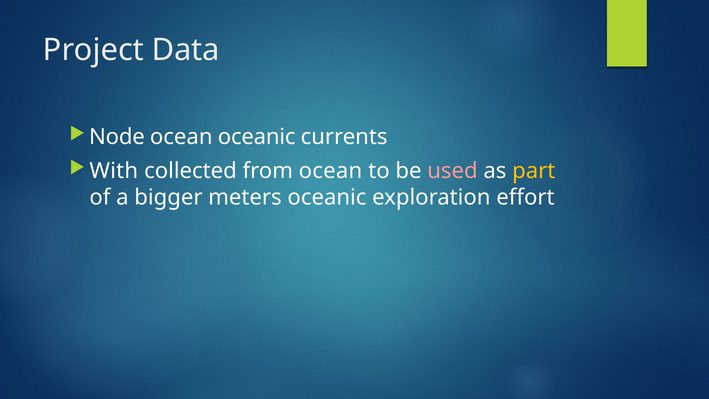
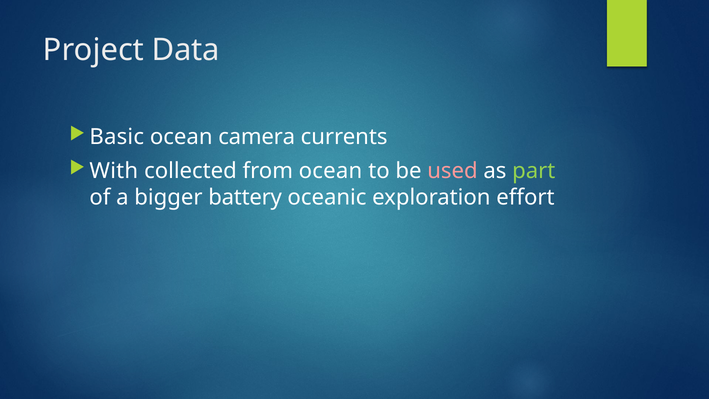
Node: Node -> Basic (117, 137)
ocean oceanic: oceanic -> camera (257, 137)
part colour: yellow -> light green (534, 171)
meters: meters -> battery (245, 197)
